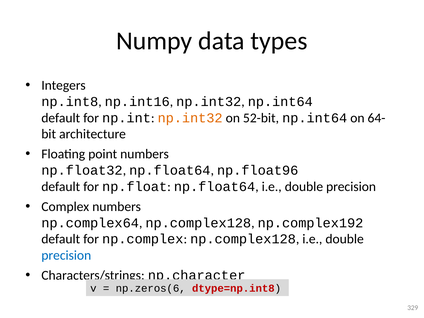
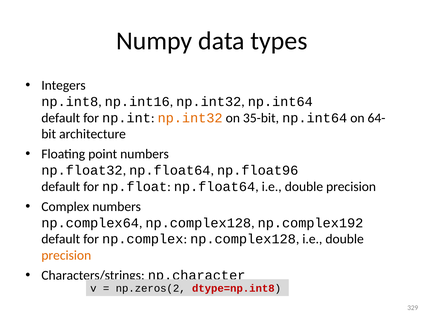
52-bit: 52-bit -> 35-bit (261, 118)
precision colour: blue -> orange (66, 255)
np.zeros(6: np.zeros(6 -> np.zeros(2 (151, 288)
